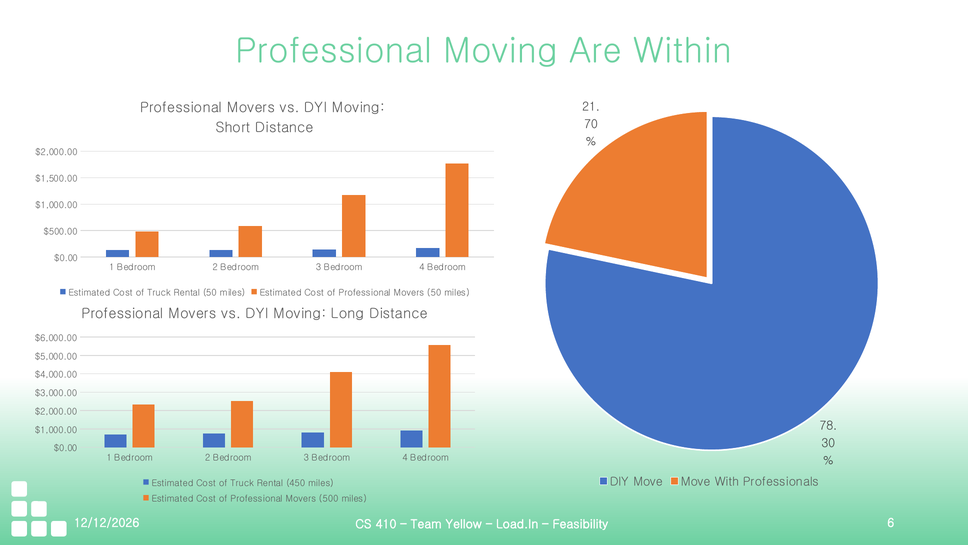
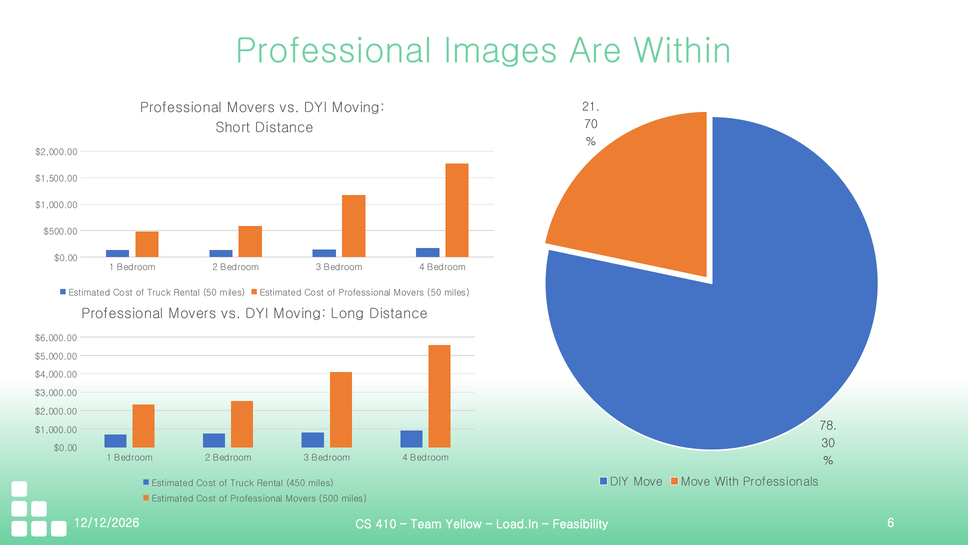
Professional Moving: Moving -> Images (501, 51)
